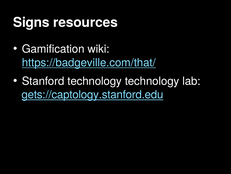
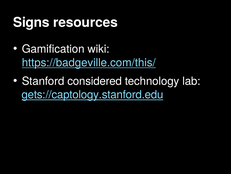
https://badgeville.com/that/: https://badgeville.com/that/ -> https://badgeville.com/this/ (89, 62)
Stanford technology: technology -> considered (95, 81)
